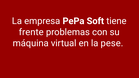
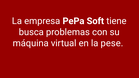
frente: frente -> busca (31, 32)
